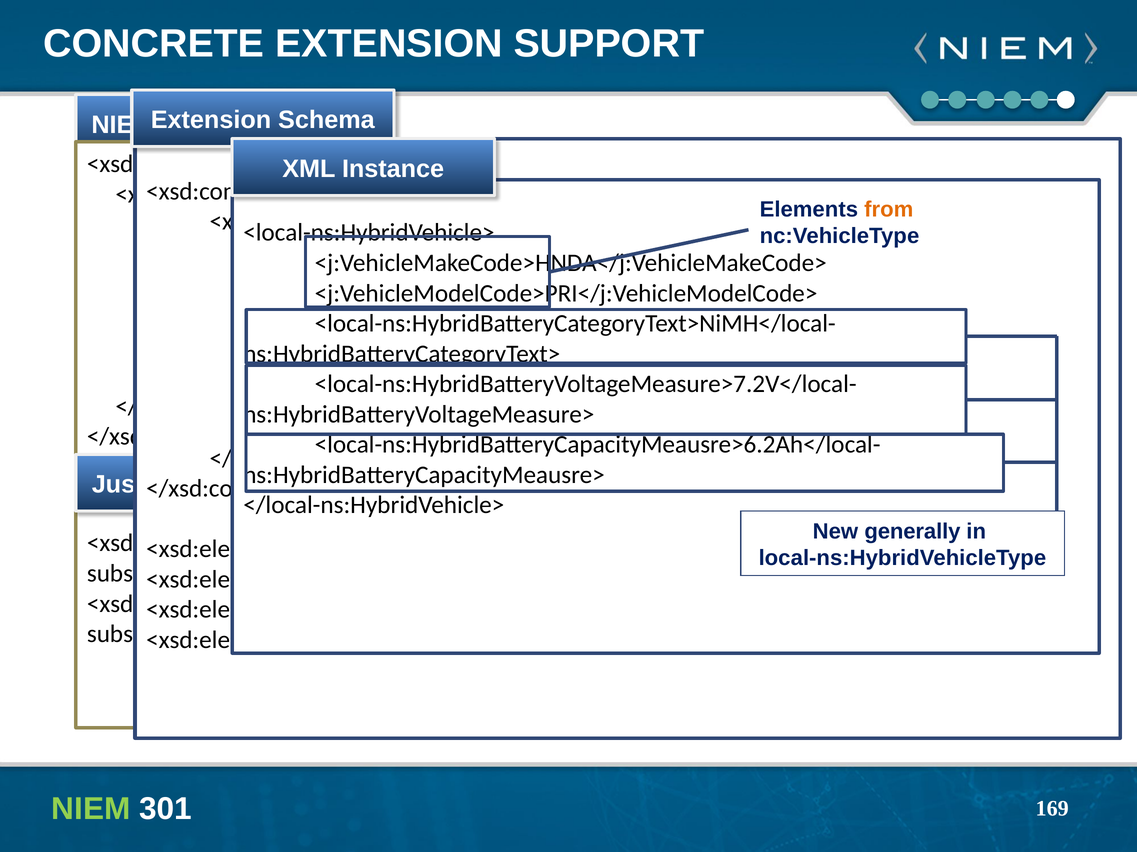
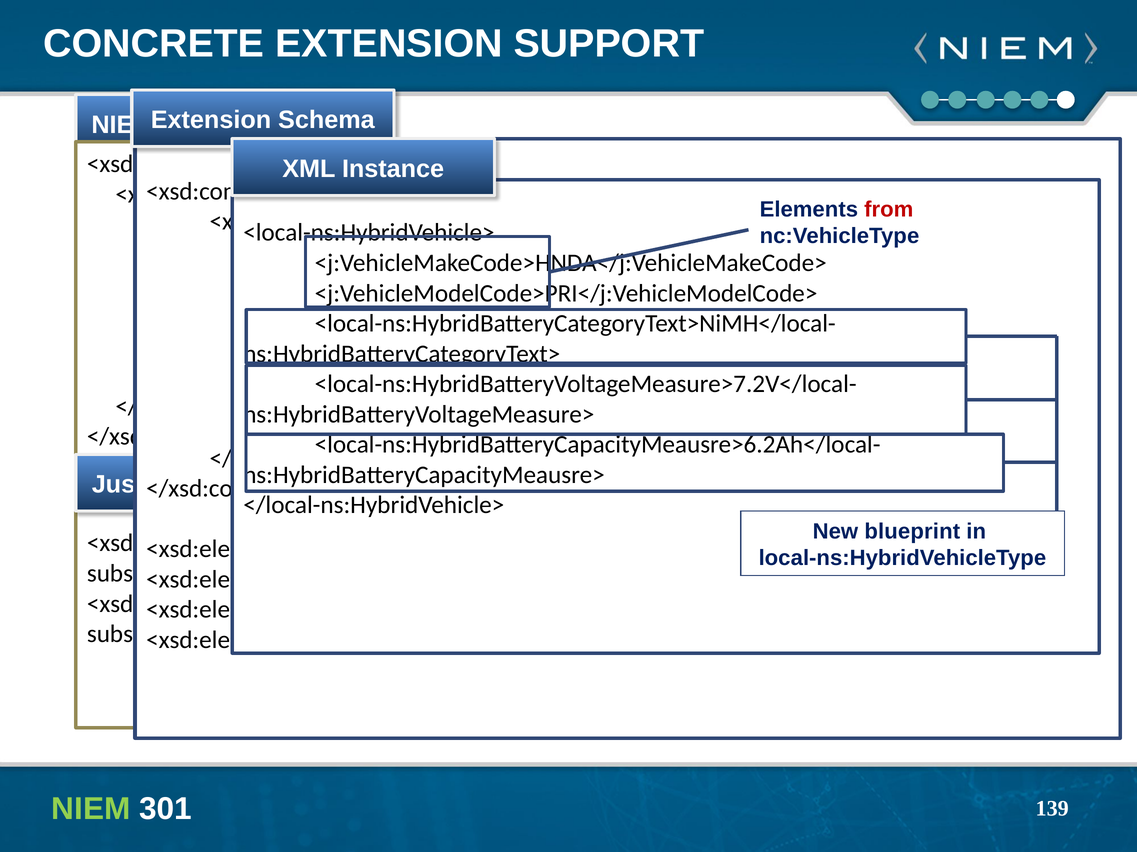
from colour: orange -> red (889, 210)
generally: generally -> blueprint (912, 532)
169: 169 -> 139 (1052, 809)
